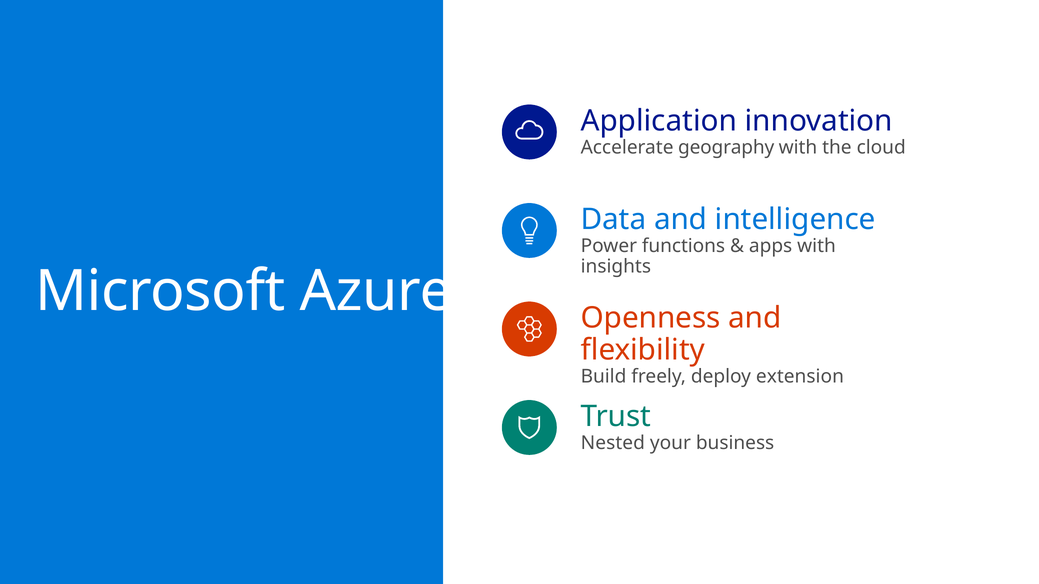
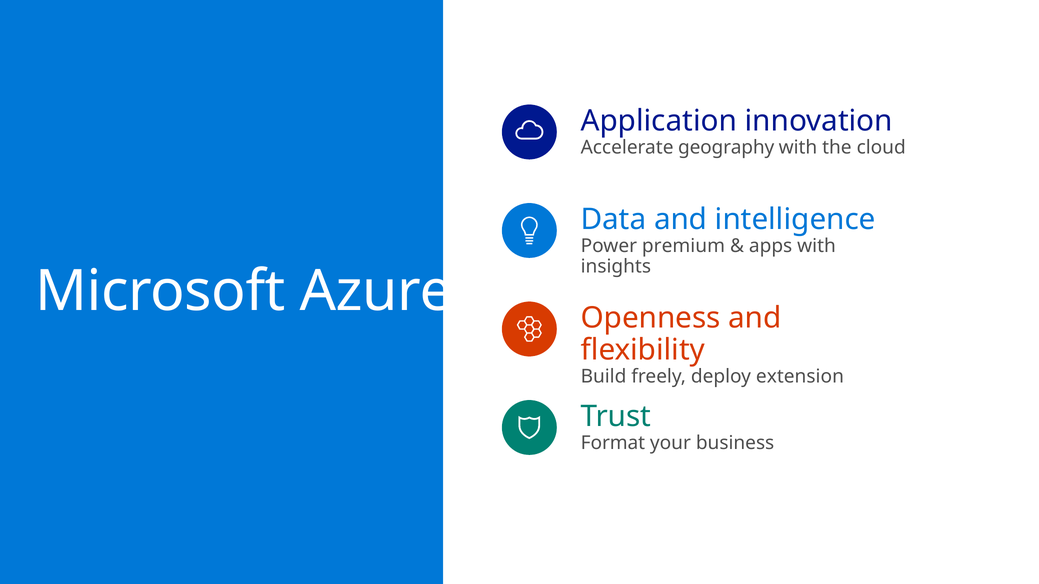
functions: functions -> premium (683, 246)
Nested: Nested -> Format (613, 443)
